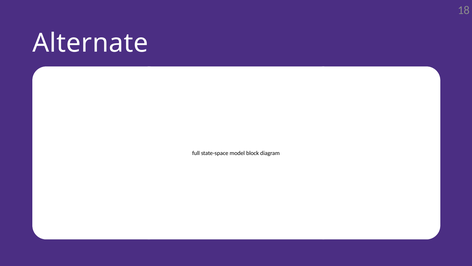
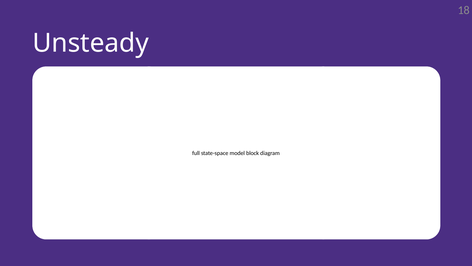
Alternate: Alternate -> Unsteady (91, 43)
